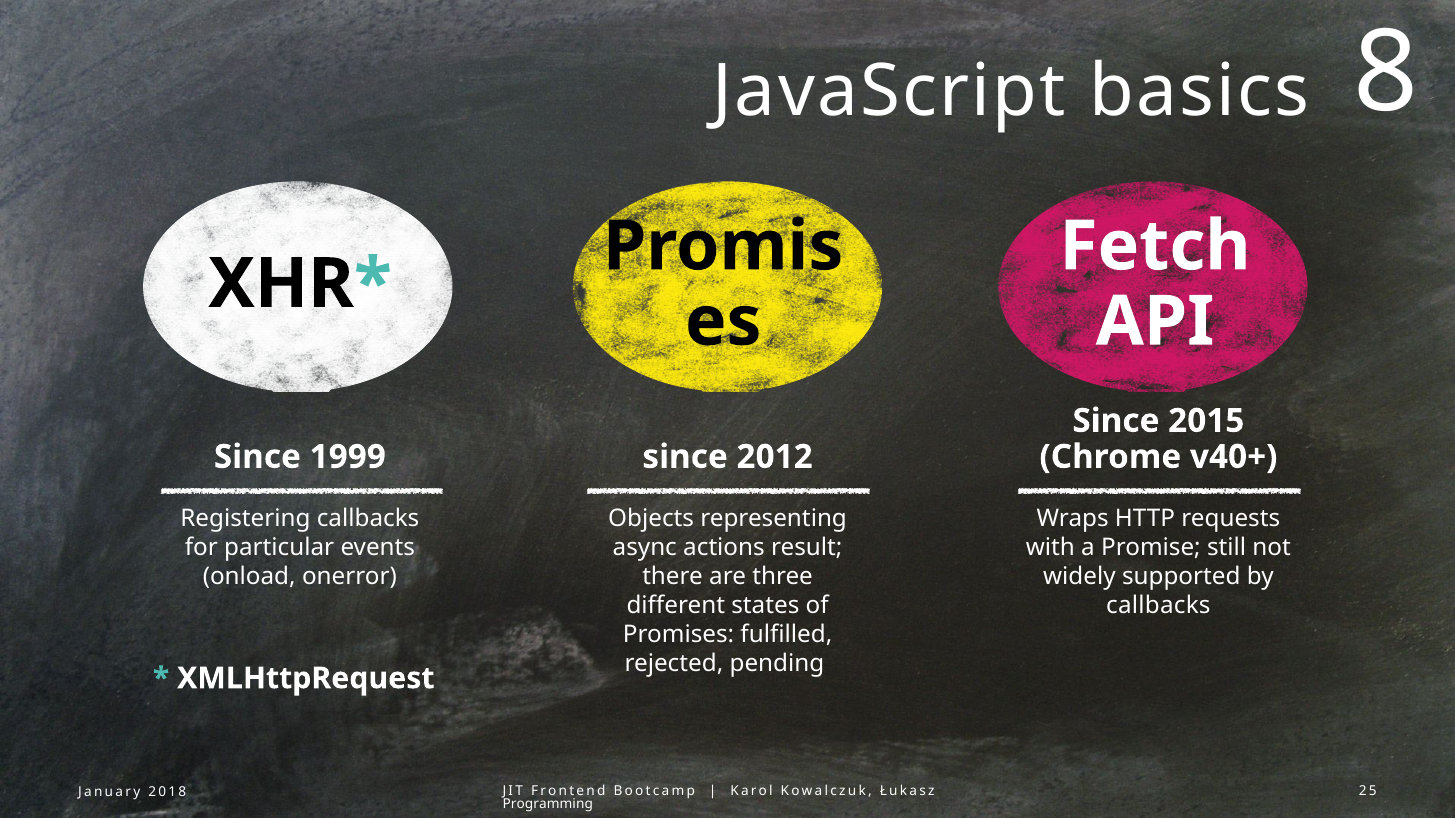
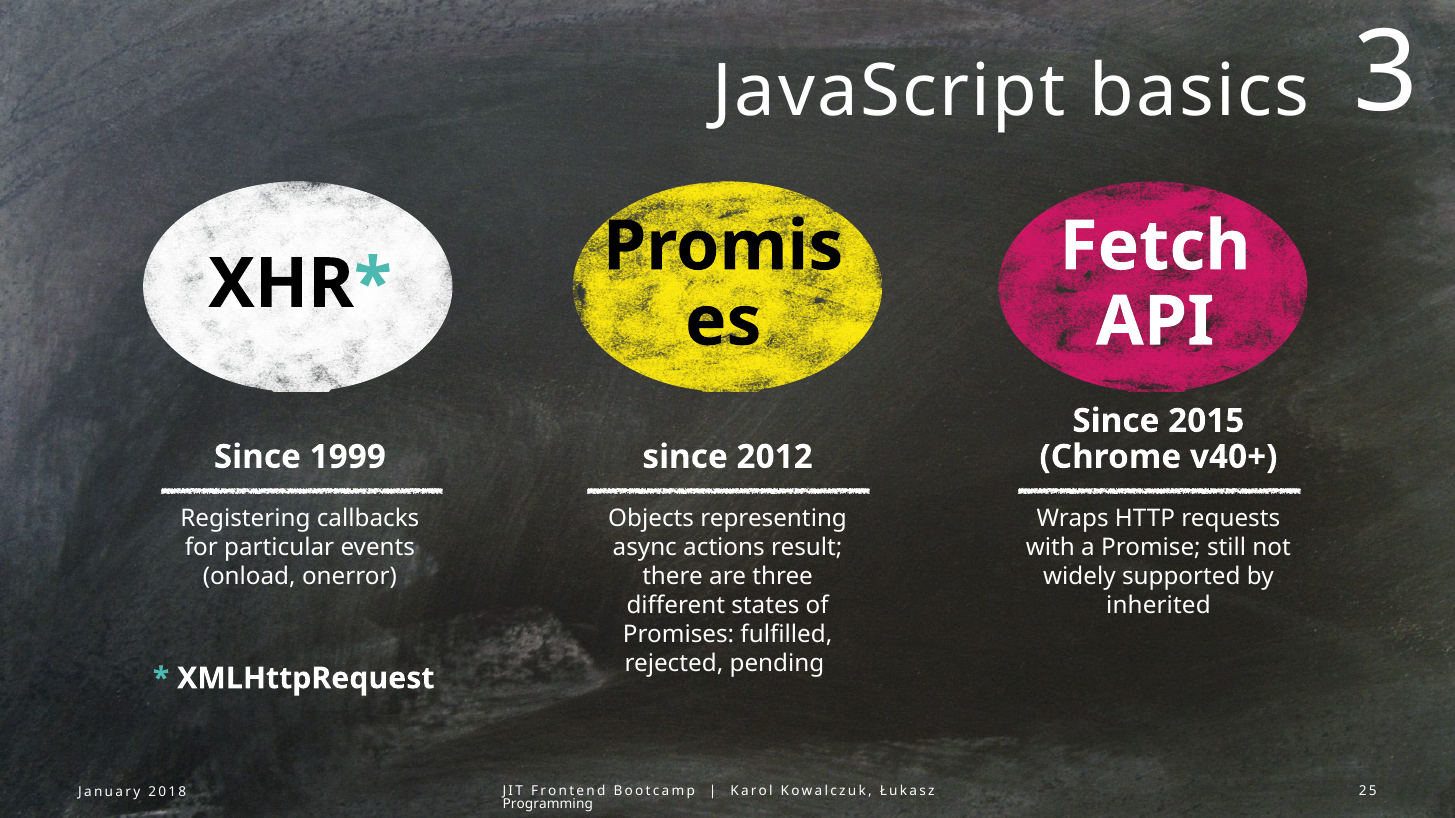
8: 8 -> 3 (1386, 73)
callbacks: callbacks -> inherited (1158, 606)
